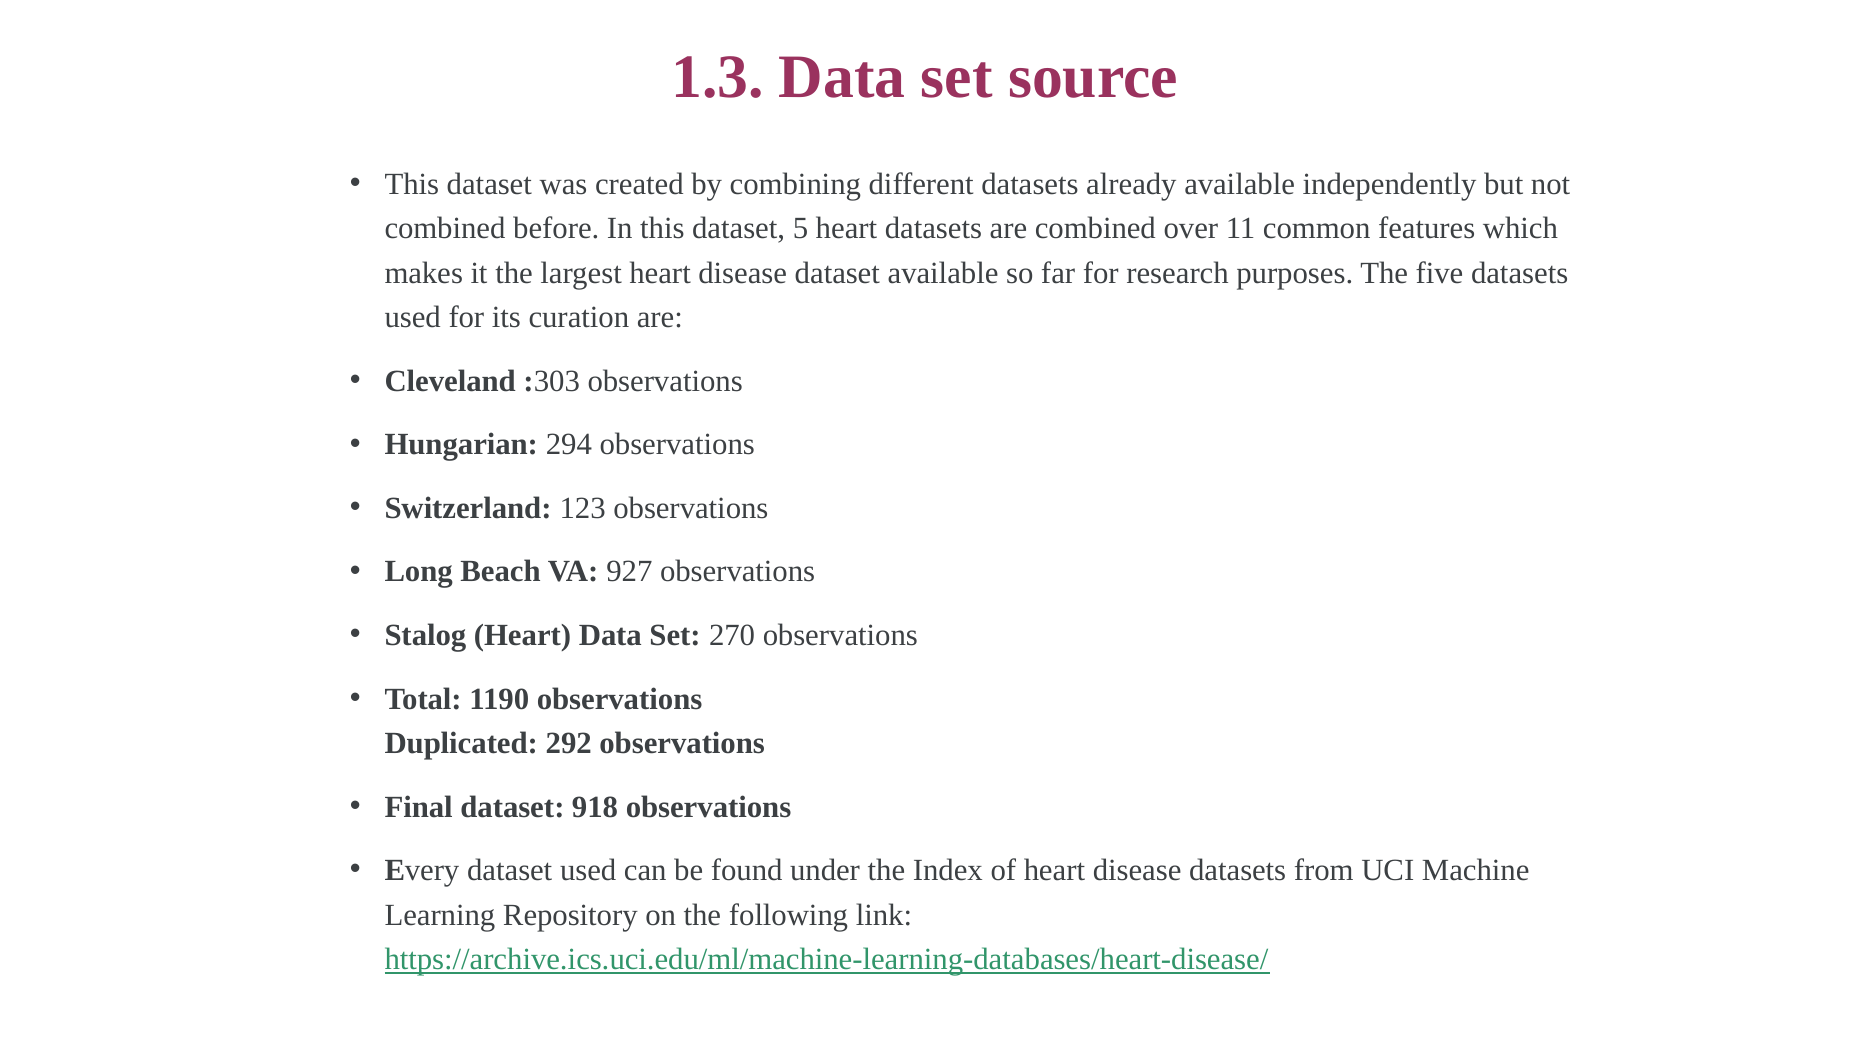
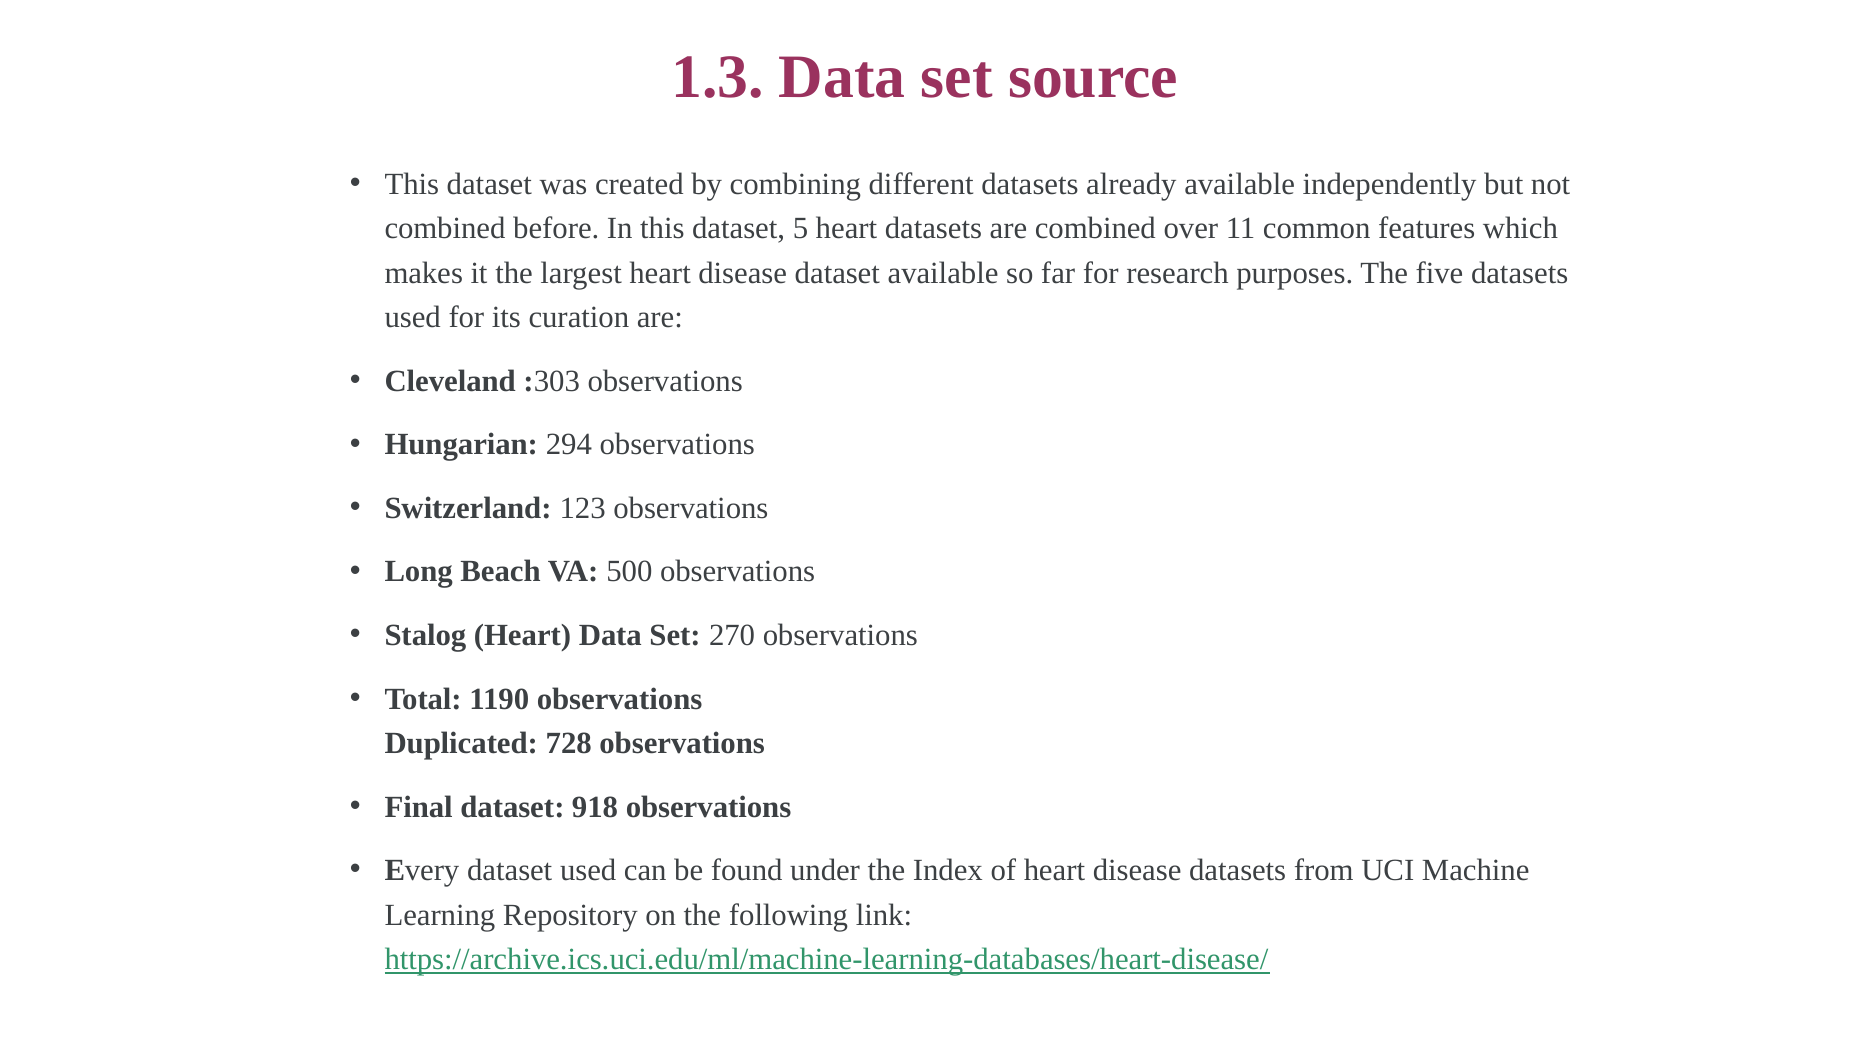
927: 927 -> 500 (629, 572)
292: 292 -> 728 (569, 743)
